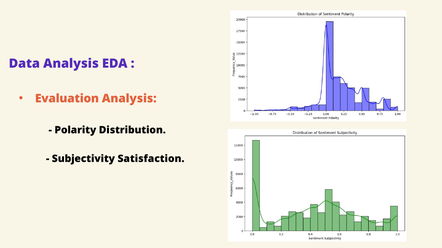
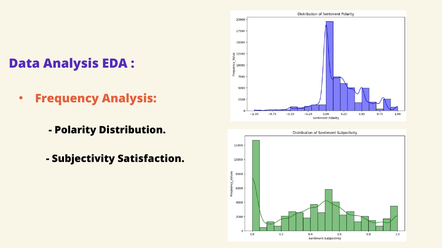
Evaluation: Evaluation -> Frequency (67, 99)
